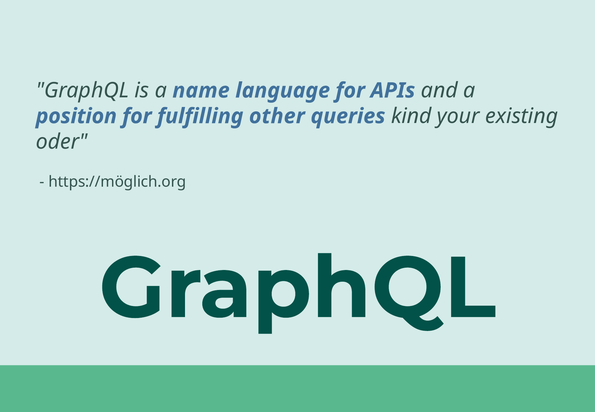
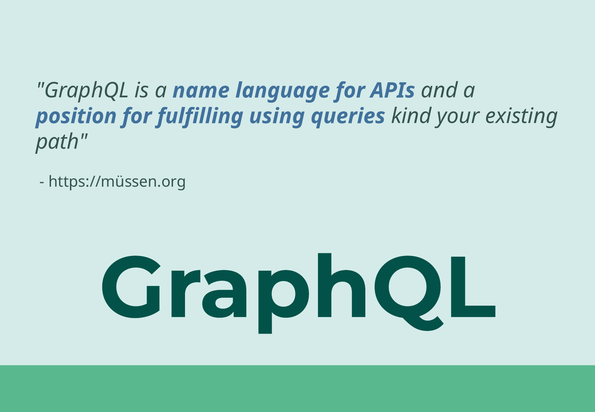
other: other -> using (277, 116)
oder: oder -> path (62, 142)
https://möglich.org: https://möglich.org -> https://müssen.org (117, 182)
